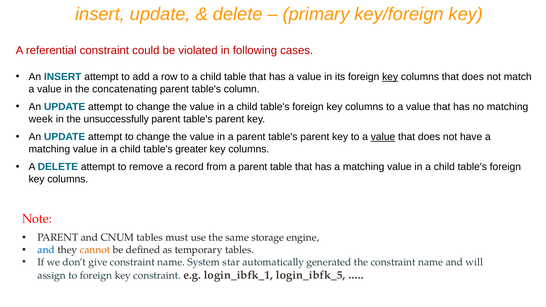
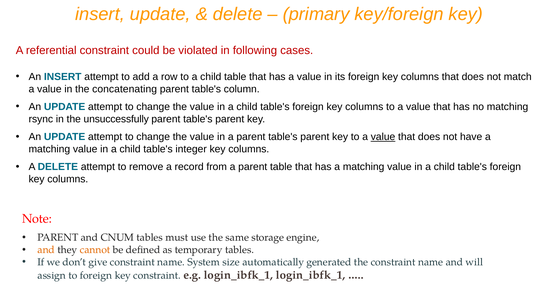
key underline: present -> none (390, 77)
week: week -> rsync (41, 119)
greater: greater -> integer (191, 149)
and colour: blue -> orange (46, 250)
star: star -> size (231, 262)
login_ibfk_1 login_ibfk_5: login_ibfk_5 -> login_ibfk_1 (311, 275)
